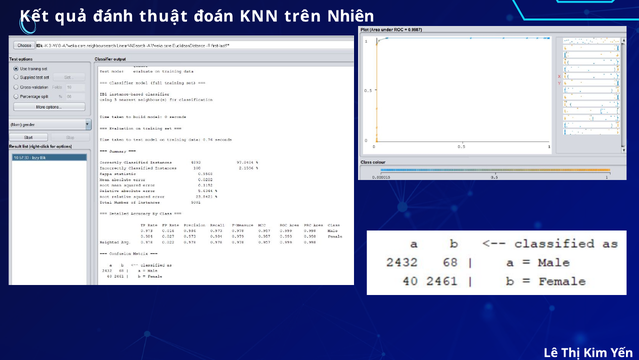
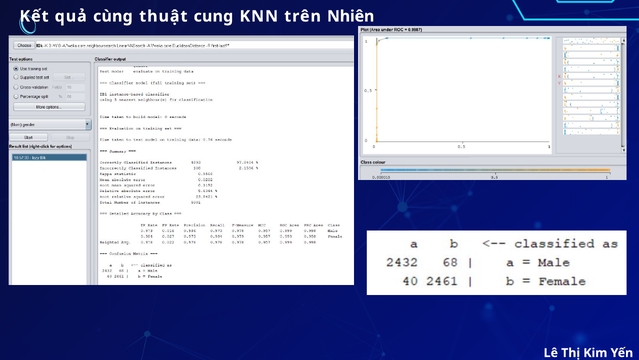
đánh: đánh -> cùng (113, 16)
đoán: đoán -> cung (213, 16)
